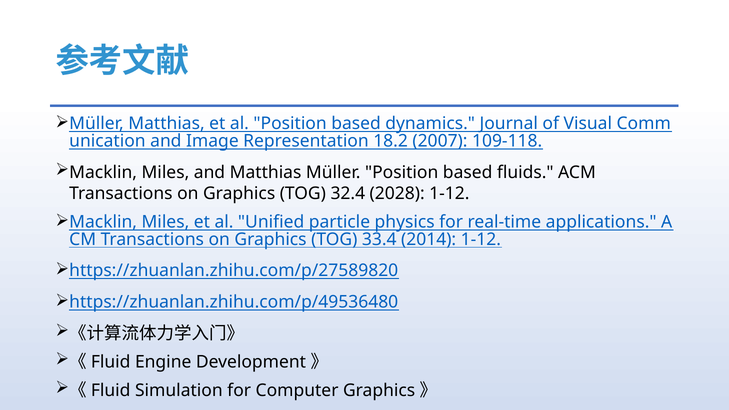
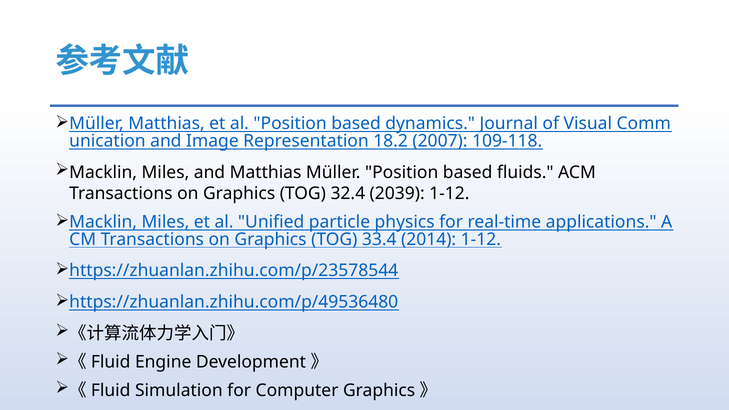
2028: 2028 -> 2039 (397, 193)
https://zhuanlan.zhihu.com/p/27589820: https://zhuanlan.zhihu.com/p/27589820 -> https://zhuanlan.zhihu.com/p/23578544 (234, 271)
